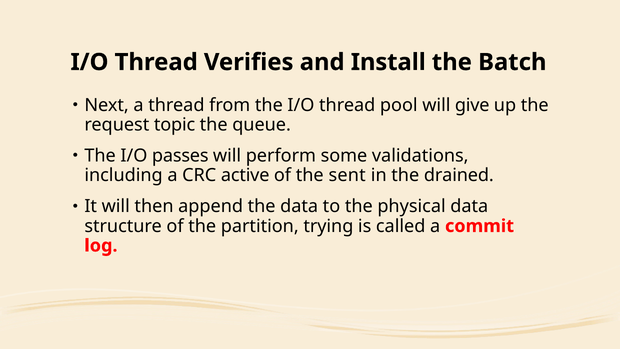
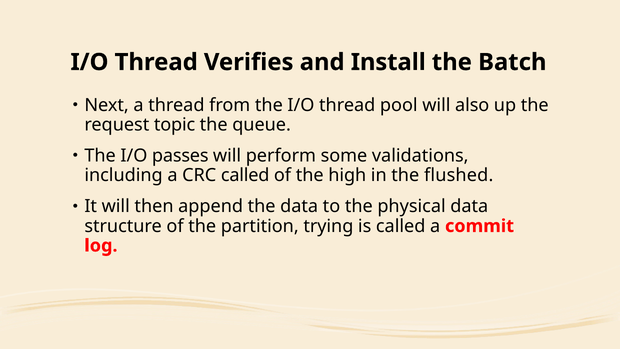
give: give -> also (472, 105)
CRC active: active -> called (245, 175)
sent: sent -> high (347, 175)
drained: drained -> flushed (459, 175)
